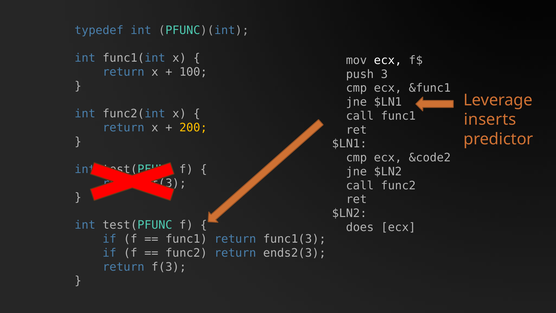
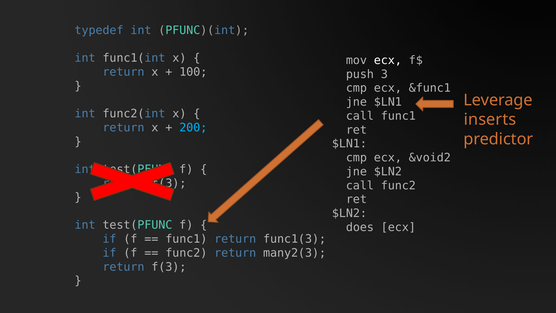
200 colour: yellow -> light blue (193, 128)
&code2: &code2 -> &void2 (430, 158)
ends2(3: ends2(3 -> many2(3 (295, 253)
